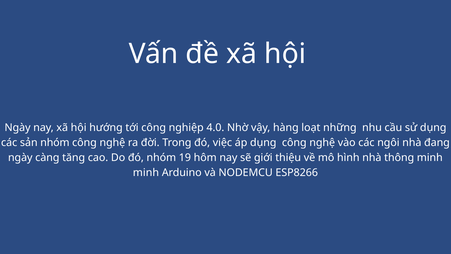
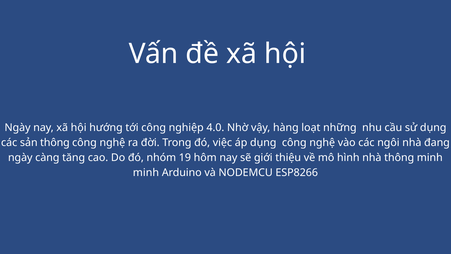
sản nhóm: nhóm -> thông (55, 143)
